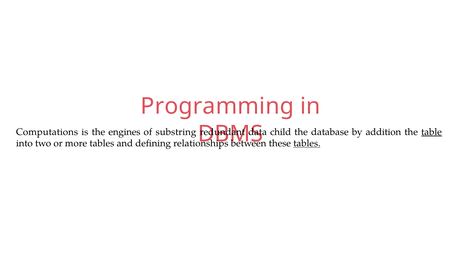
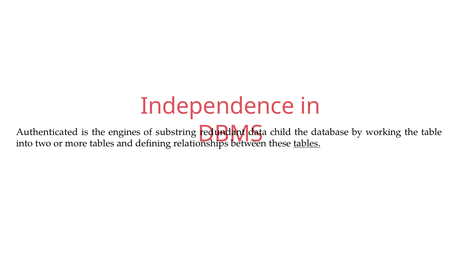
Programming: Programming -> Independence (217, 106)
Computations: Computations -> Authenticated (47, 132)
addition: addition -> working (383, 132)
table underline: present -> none (432, 132)
